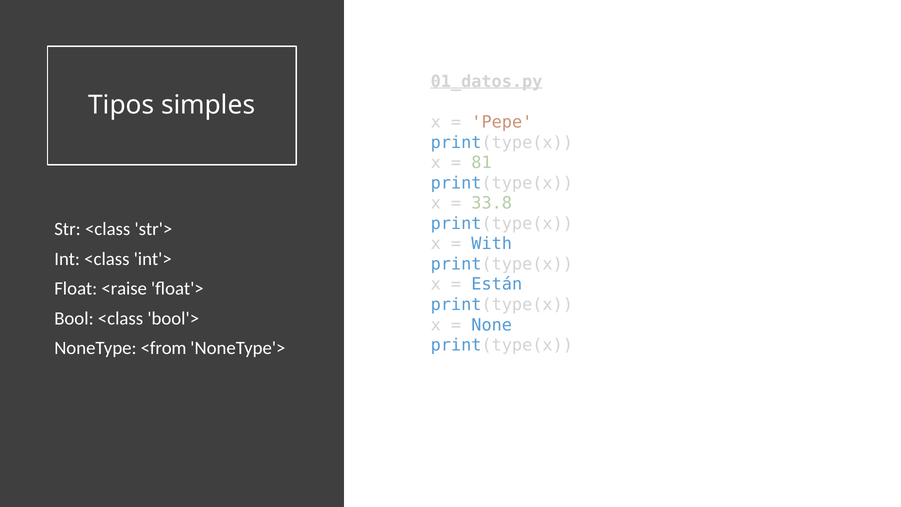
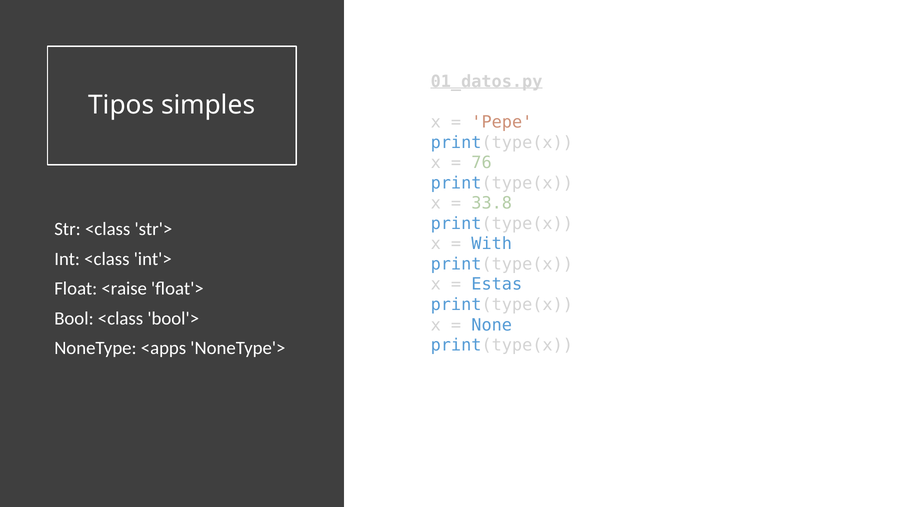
81: 81 -> 76 (482, 163)
Están: Están -> Estas (497, 284)
<from: <from -> <apps (163, 348)
